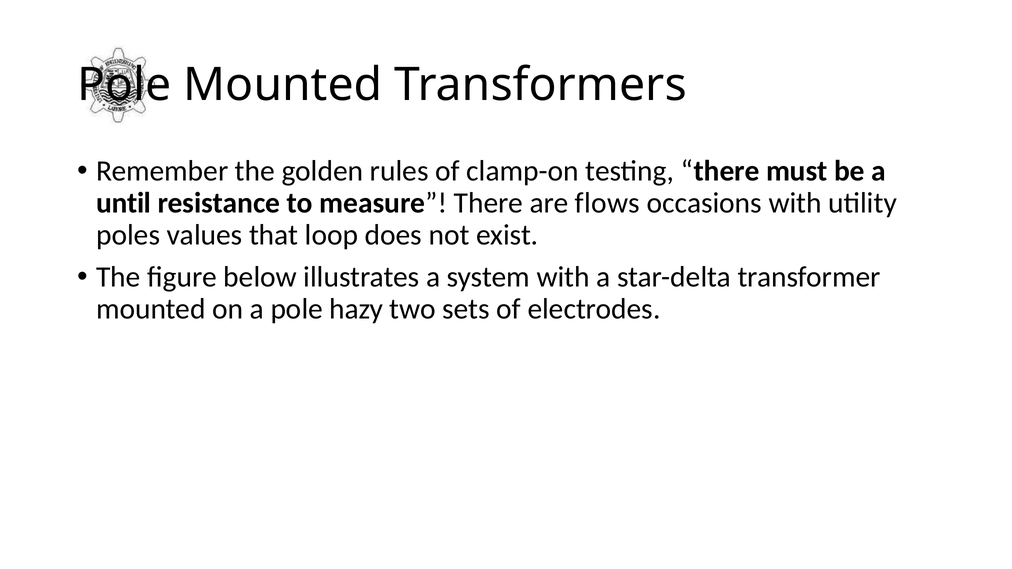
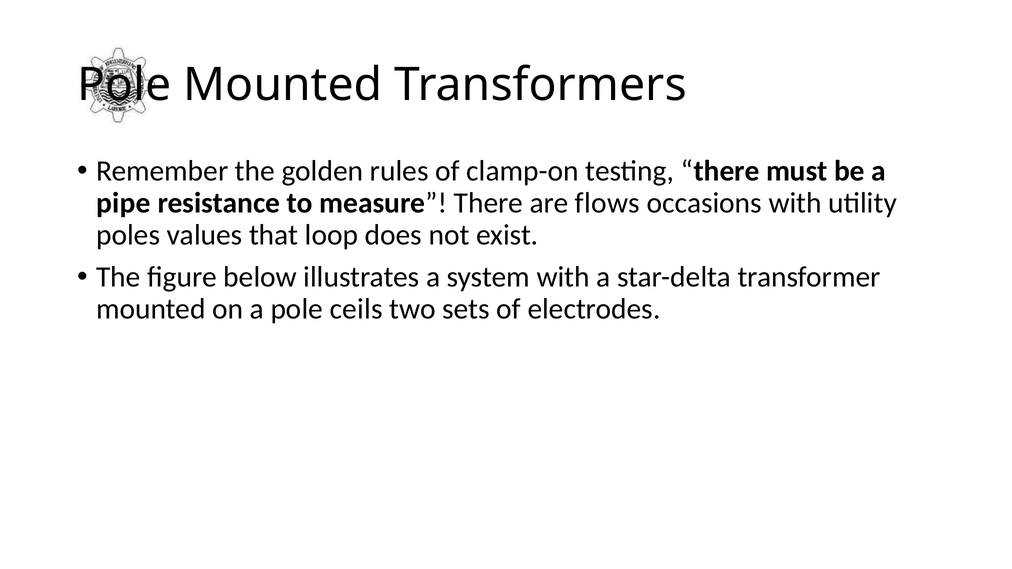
until: until -> pipe (123, 203)
hazy: hazy -> ceils (356, 309)
